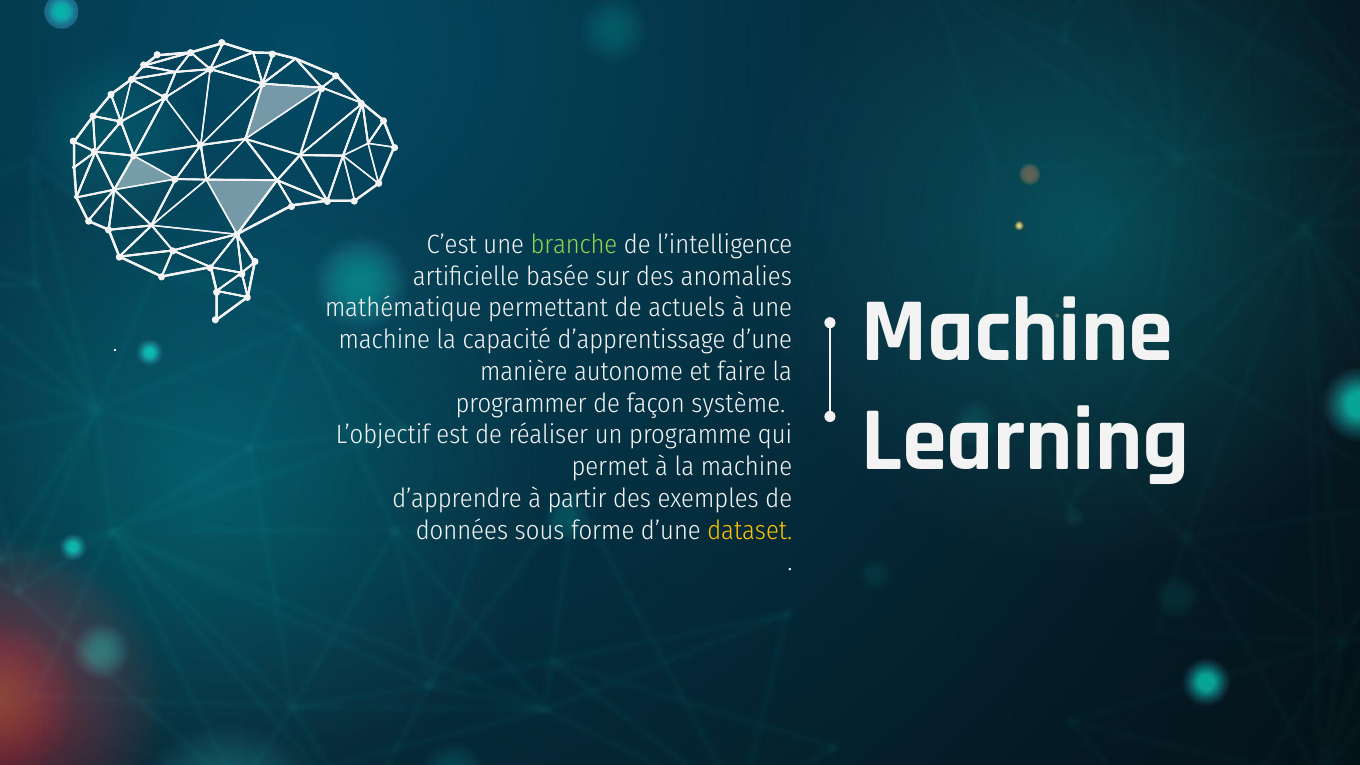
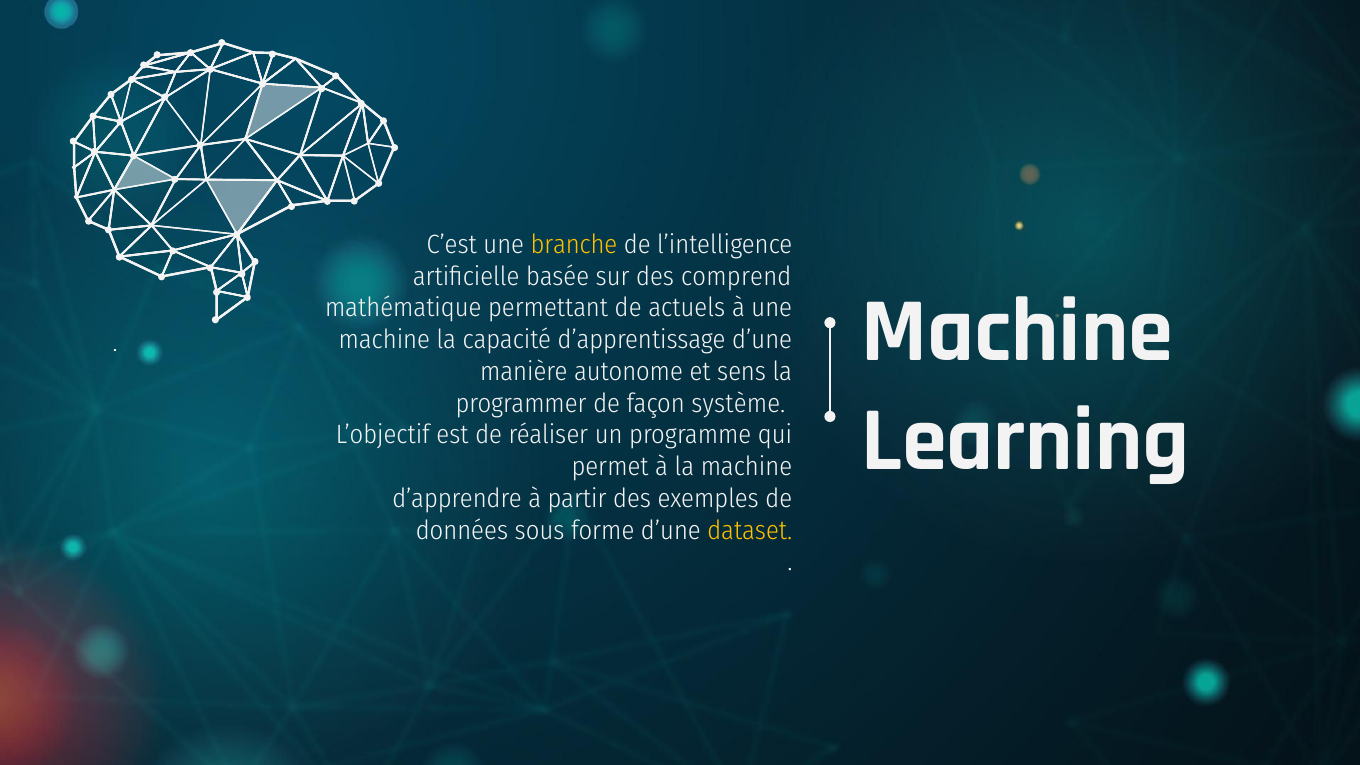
branche colour: light green -> yellow (574, 245)
anomalies: anomalies -> comprend (736, 276)
faire: faire -> sens (742, 372)
